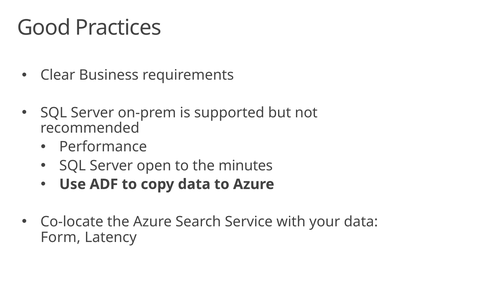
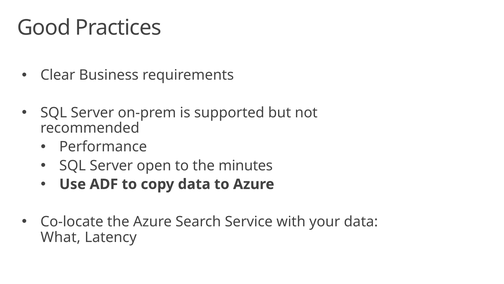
Form: Form -> What (61, 237)
